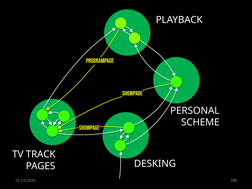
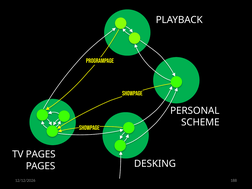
TV TRACK: TRACK -> PAGES (41, 154)
